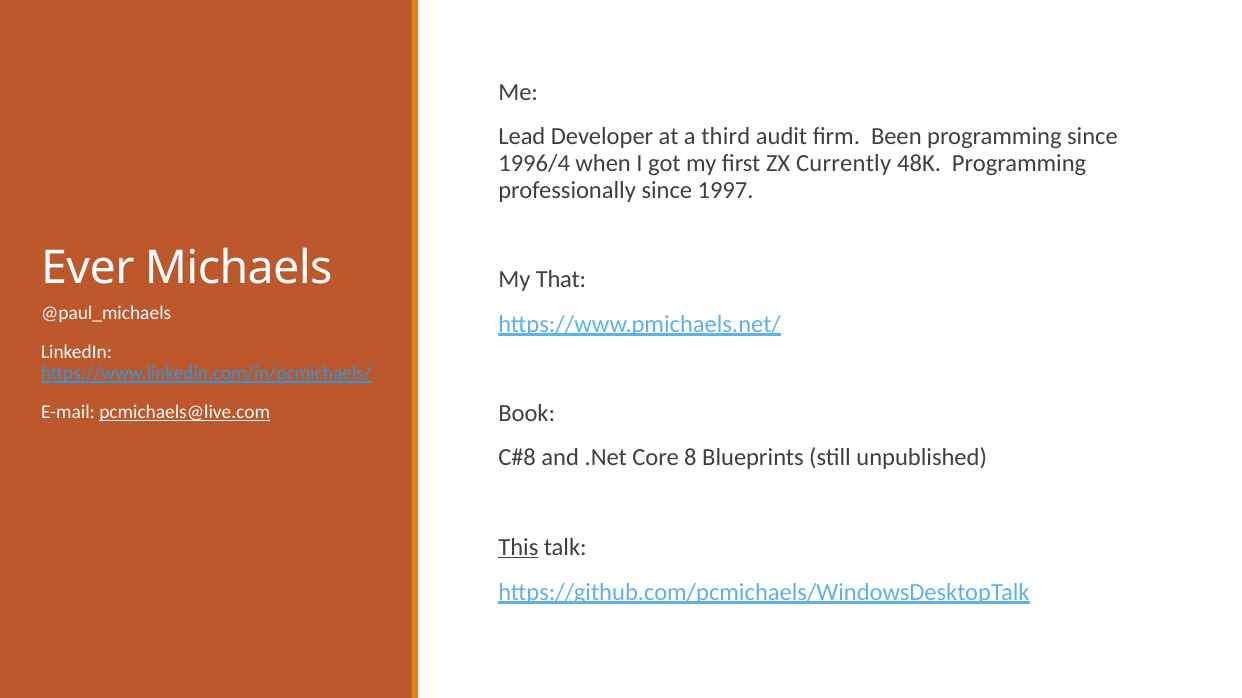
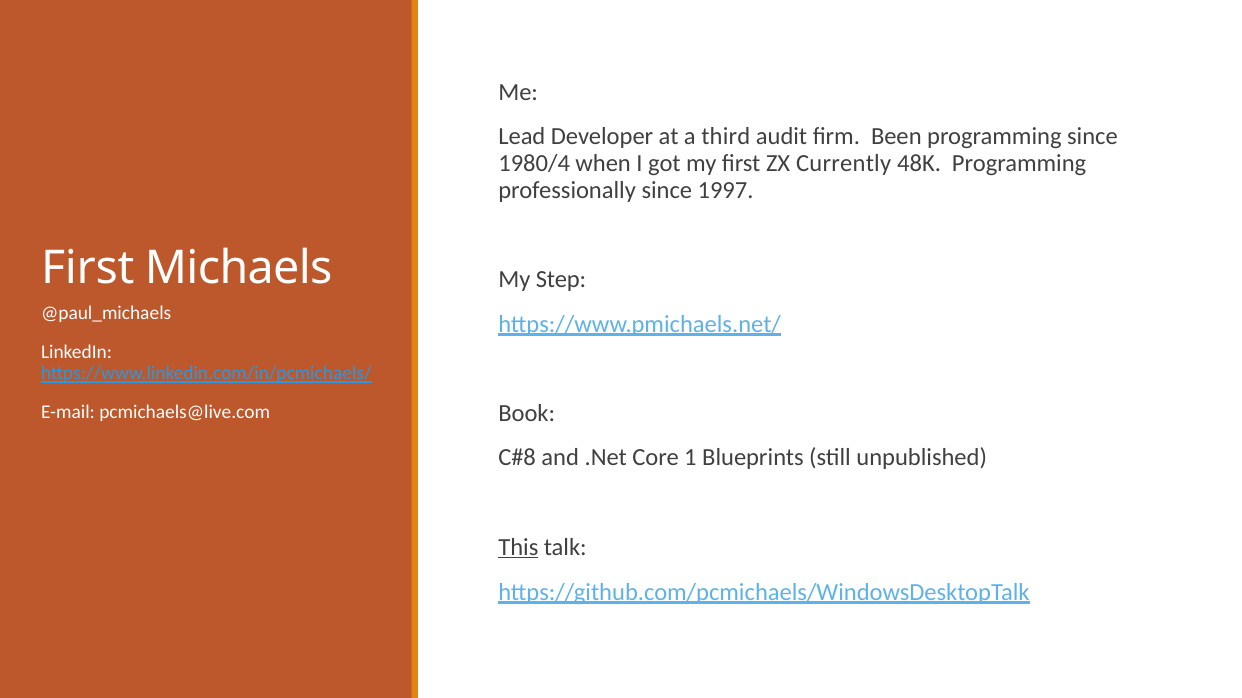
1996/4: 1996/4 -> 1980/4 (534, 164)
Ever: Ever -> First (88, 269)
That: That -> Step (561, 279)
pcmichaels@live.com underline: present -> none (185, 413)
8: 8 -> 1 (690, 458)
